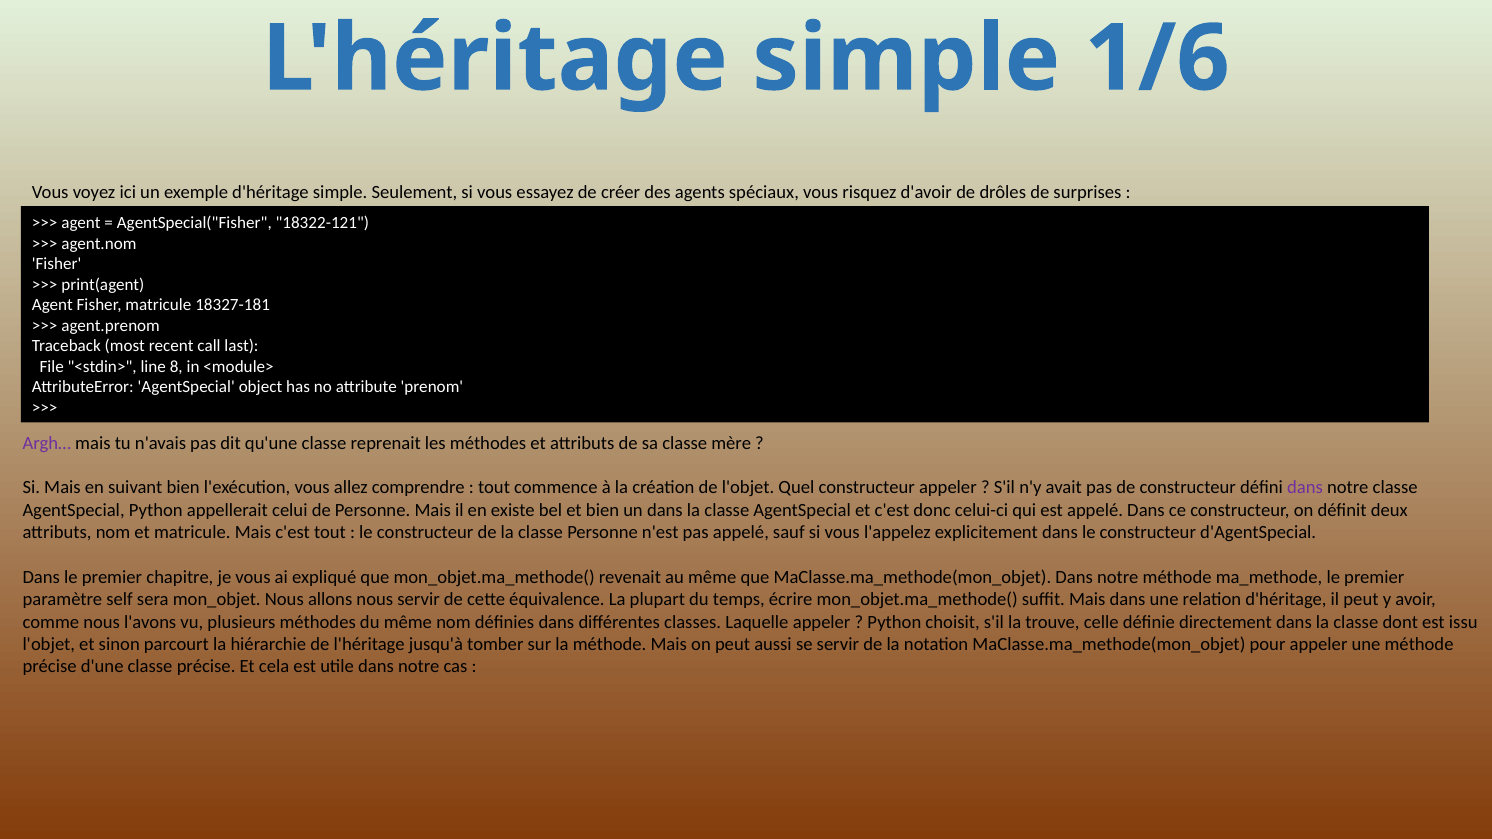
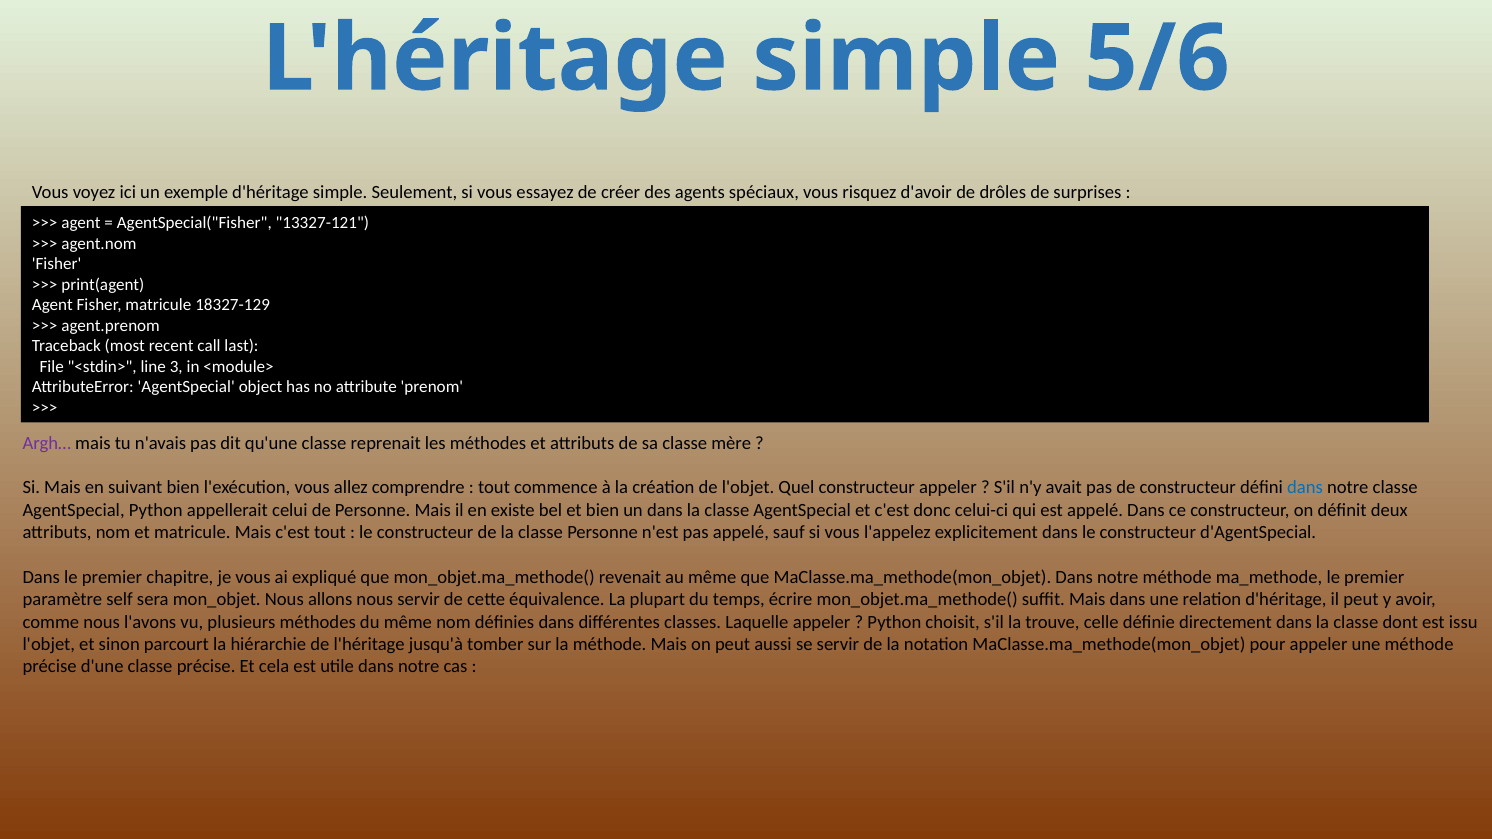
1/6: 1/6 -> 5/6 (1157, 59)
18322-121: 18322-121 -> 13327-121 (322, 223)
18327-181: 18327-181 -> 18327-129 (233, 305)
8: 8 -> 3 (176, 367)
dans colour: purple -> blue (1305, 488)
